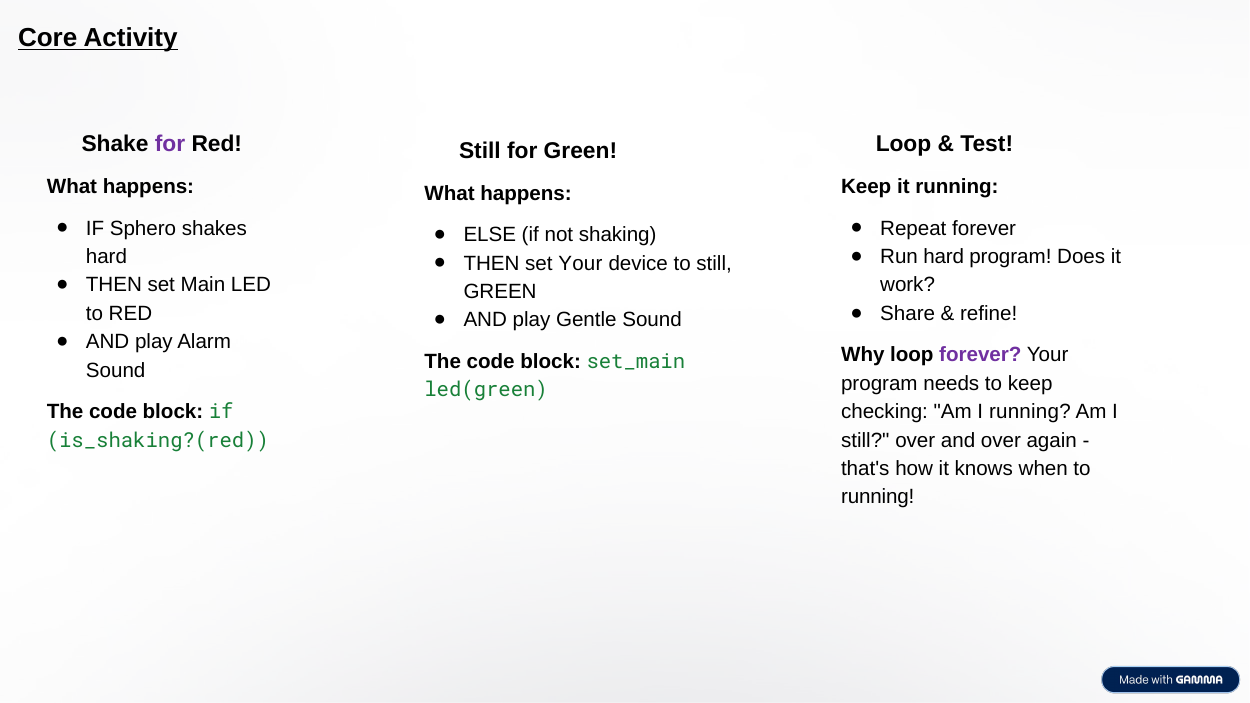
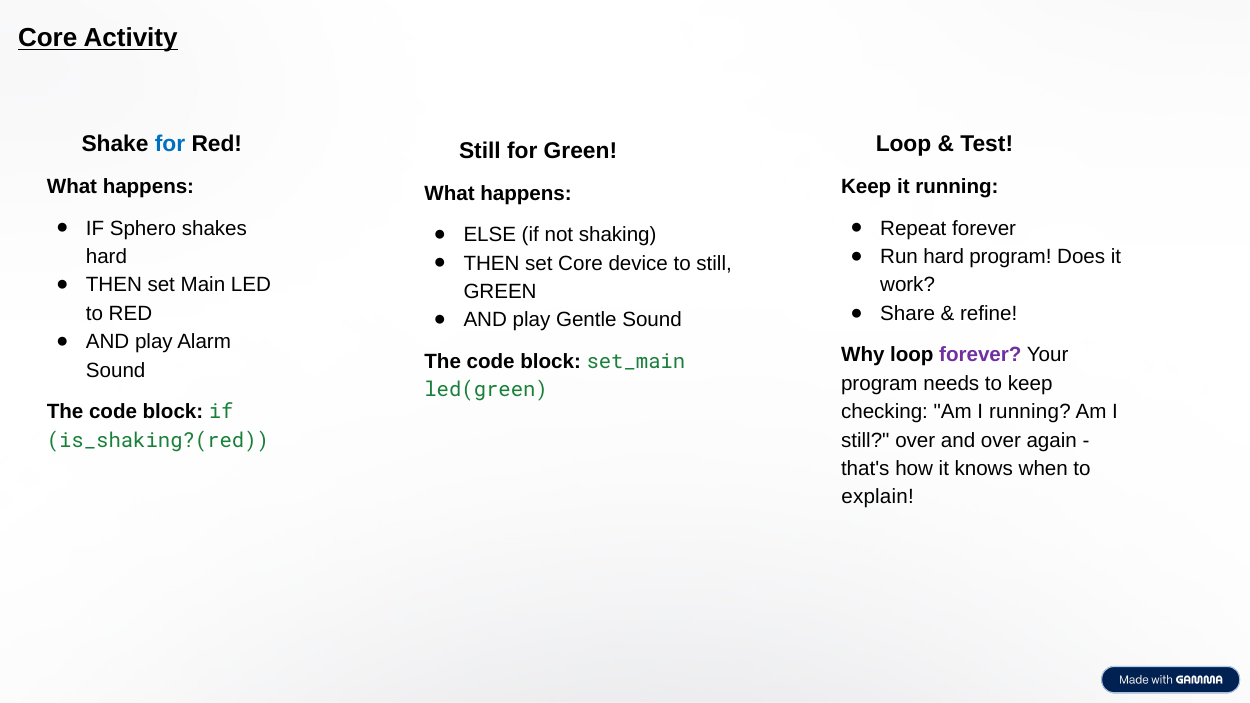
for colour: purple -> blue (170, 144)
set Your: Your -> Core (581, 263)
running: running -> explain (878, 497)
